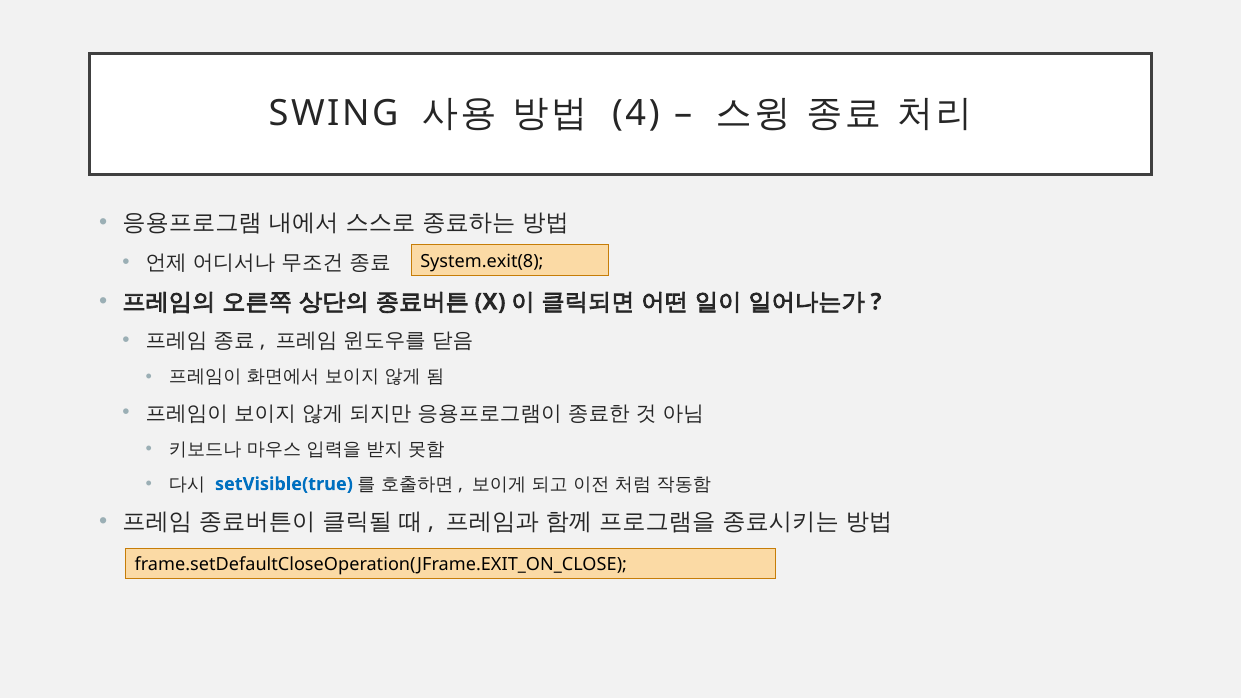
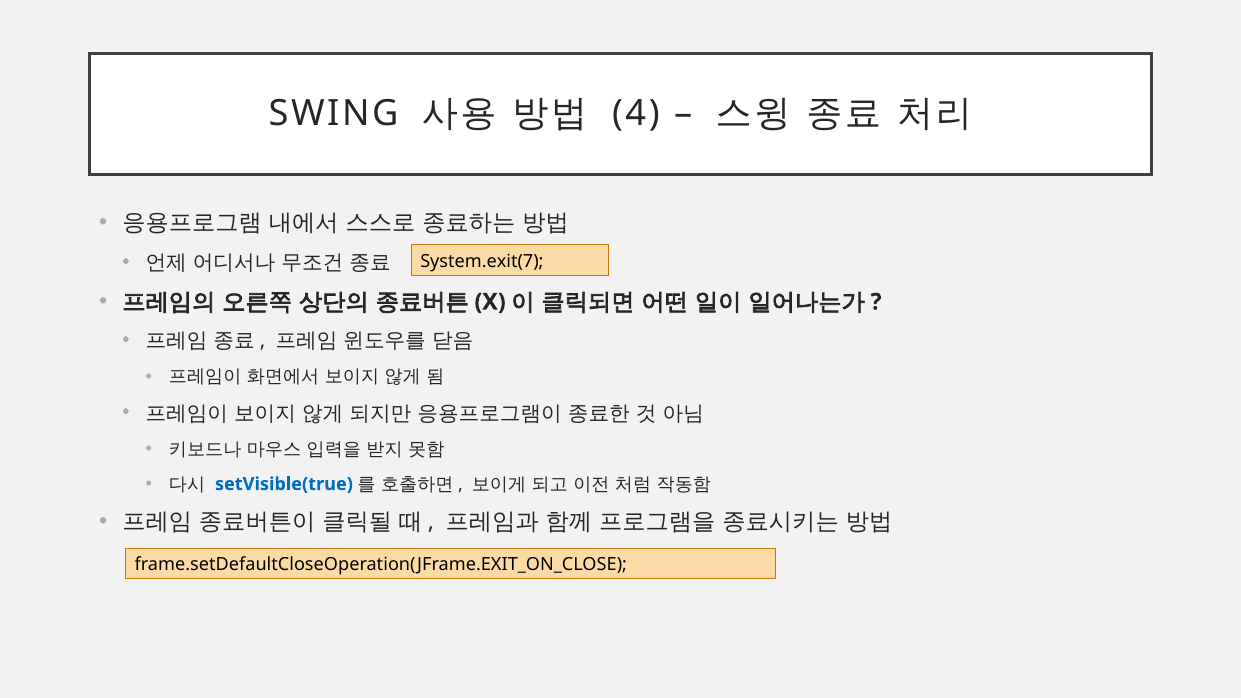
System.exit(8: System.exit(8 -> System.exit(7 (482, 262)
